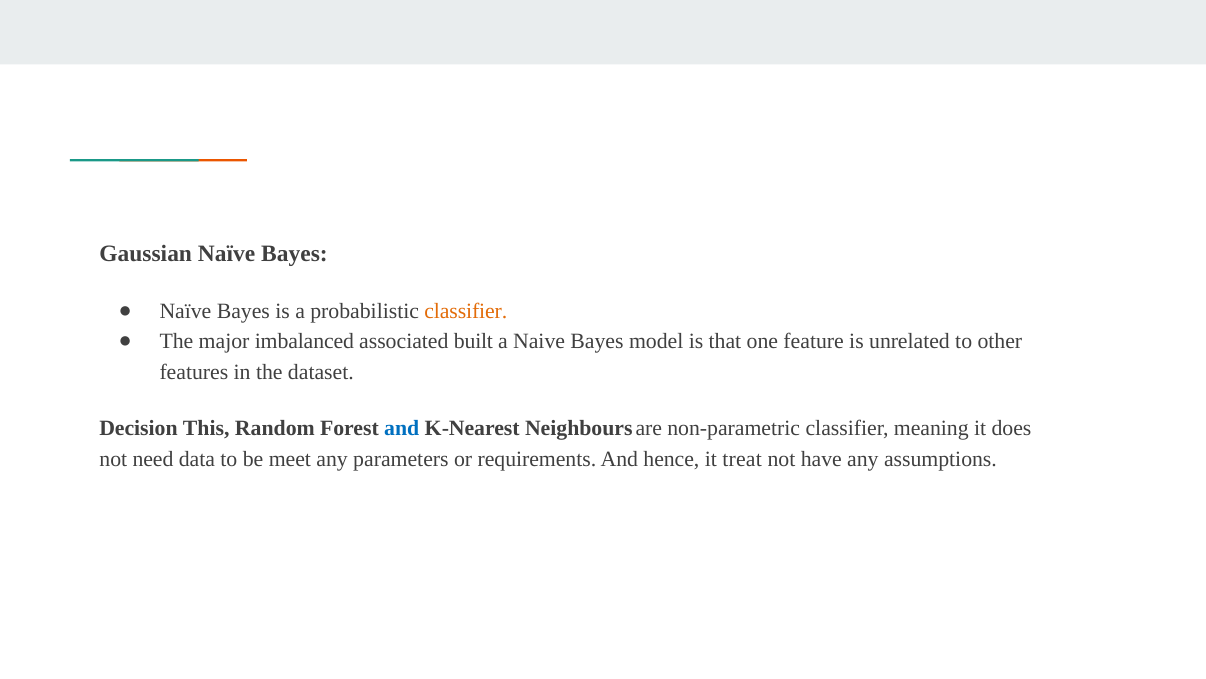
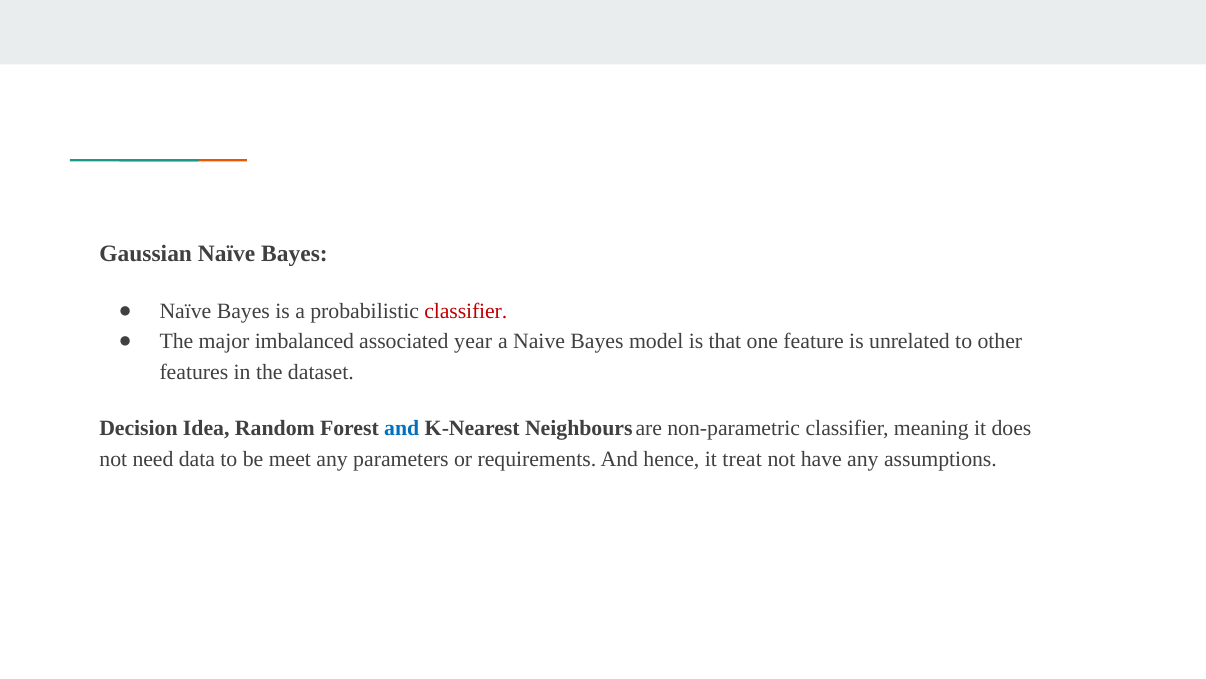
classifier colour: orange -> red (466, 311)
built: built -> year (473, 341)
This: This -> Idea (206, 428)
